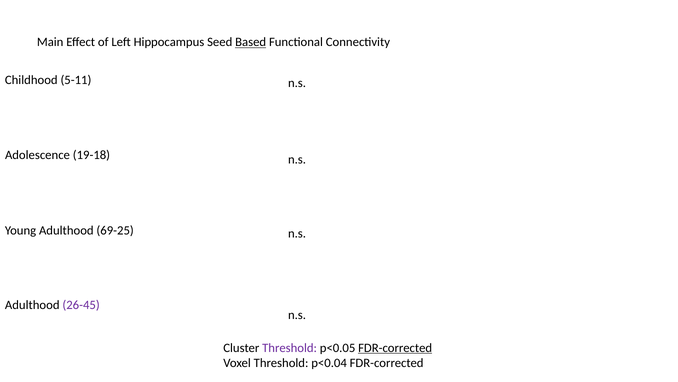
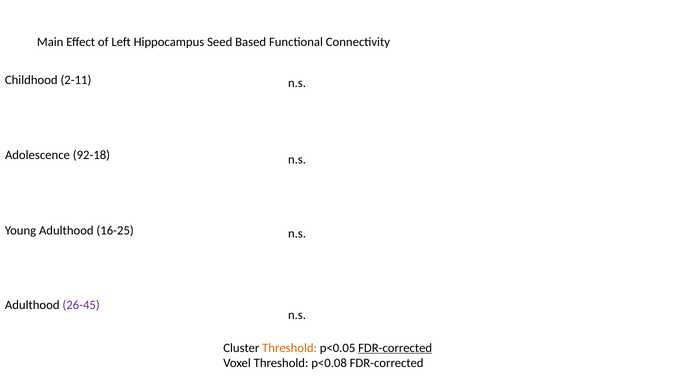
Based underline: present -> none (251, 42)
5-11: 5-11 -> 2-11 (76, 80)
19-18: 19-18 -> 92-18 (91, 155)
69-25: 69-25 -> 16-25 (115, 230)
Threshold colour: purple -> orange (290, 347)
p<0.04: p<0.04 -> p<0.08 (329, 363)
